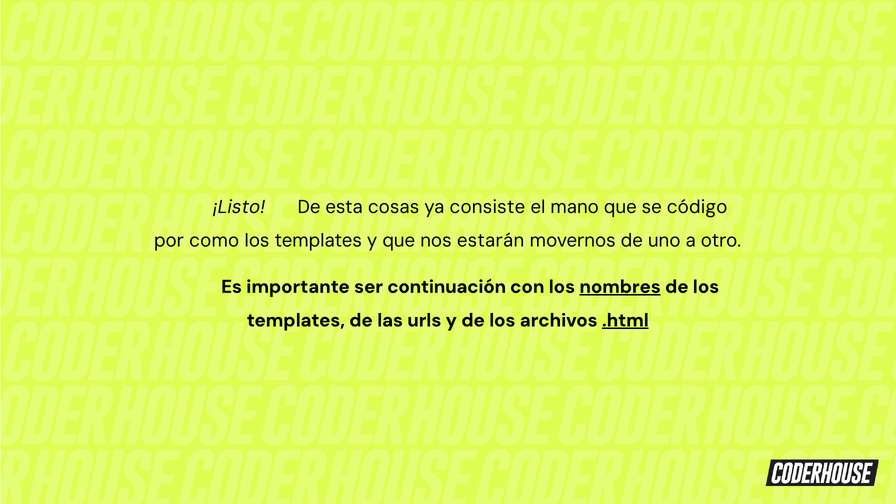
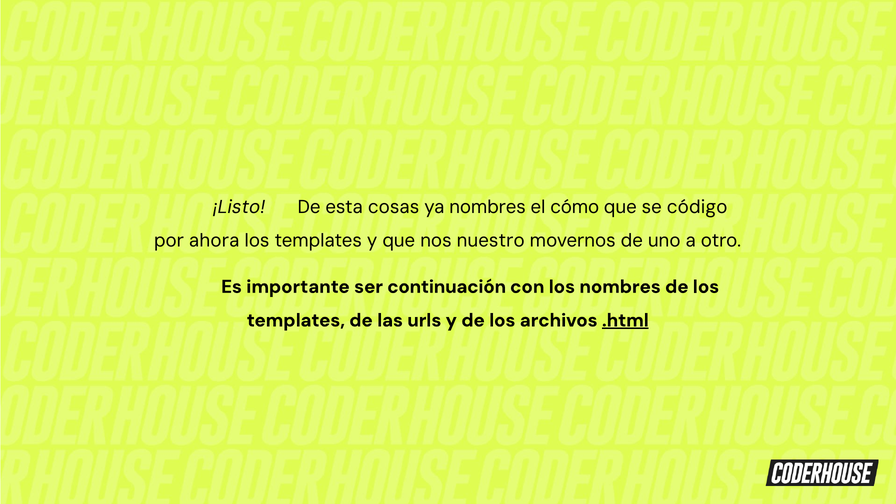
ya consiste: consiste -> nombres (488, 207)
mano: mano -> cómo (575, 207)
como: como -> ahora (214, 241)
estarán: estarán -> nuestro (491, 241)
nombres underline: present -> none (620, 287)
